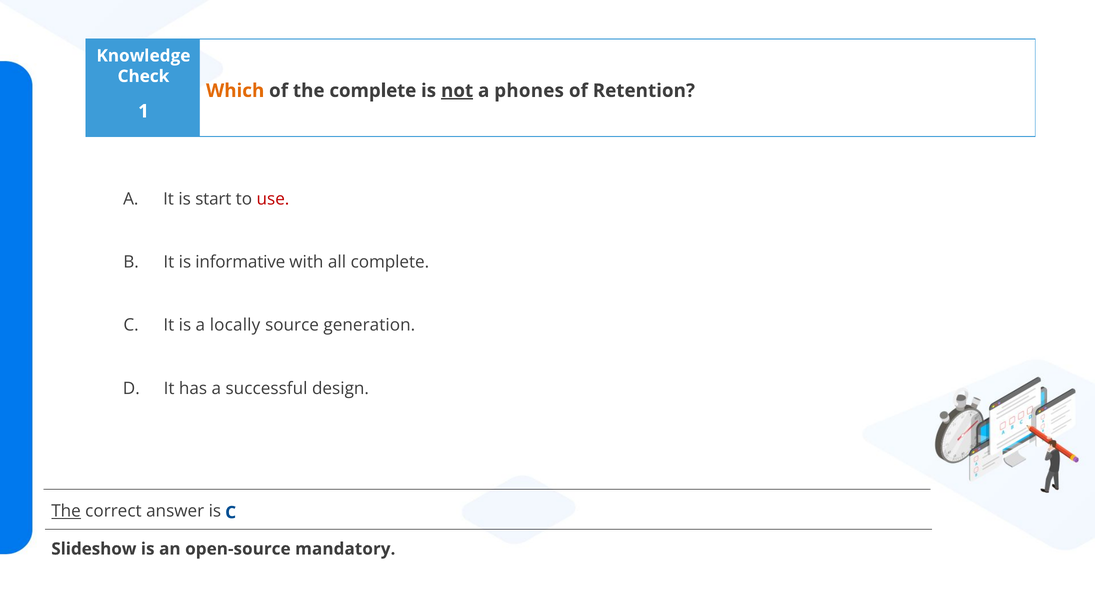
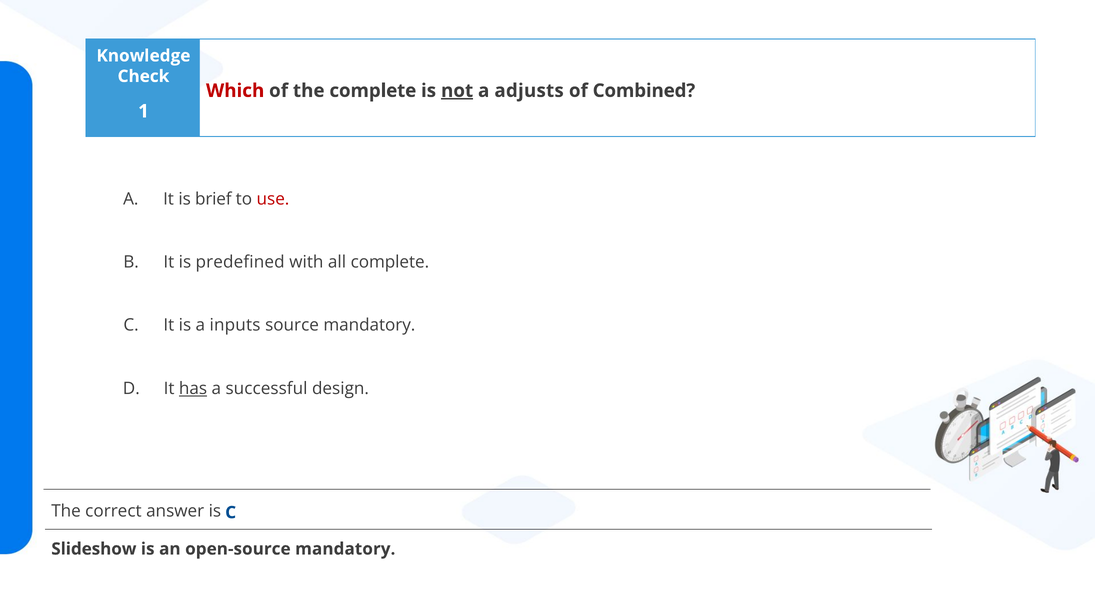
Which colour: orange -> red (235, 91)
phones: phones -> adjusts (529, 91)
Retention: Retention -> Combined (644, 91)
start: start -> brief (213, 199)
informative: informative -> predefined (240, 262)
locally: locally -> inputs (235, 325)
source generation: generation -> mandatory (369, 325)
has underline: none -> present (193, 389)
The underline: present -> none (66, 511)
